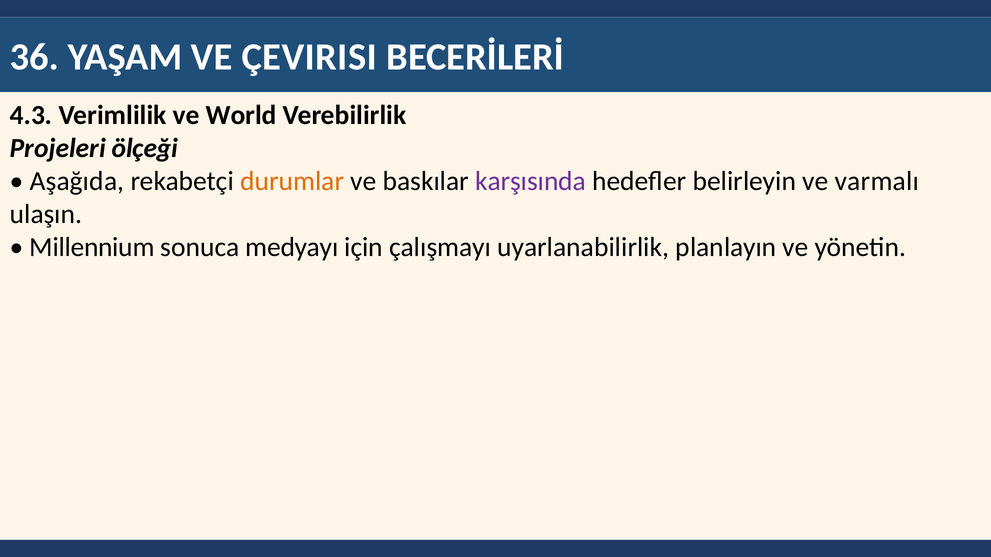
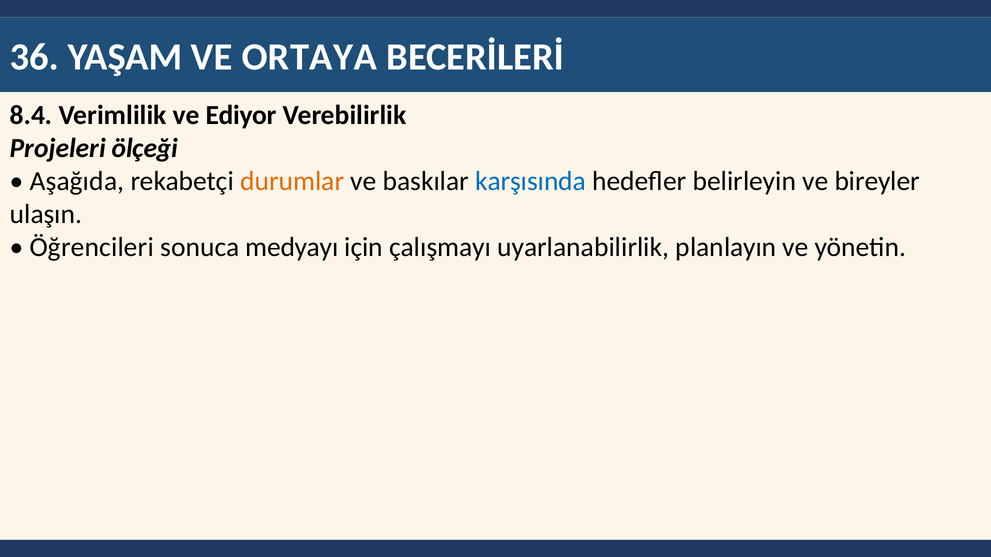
ÇEVIRISI: ÇEVIRISI -> ORTAYA (309, 57)
4.3: 4.3 -> 8.4 (31, 115)
World: World -> Ediyor (241, 115)
karşısında colour: purple -> blue (531, 181)
varmalı: varmalı -> bireyler (877, 181)
Millennium: Millennium -> Öğrencileri (92, 248)
